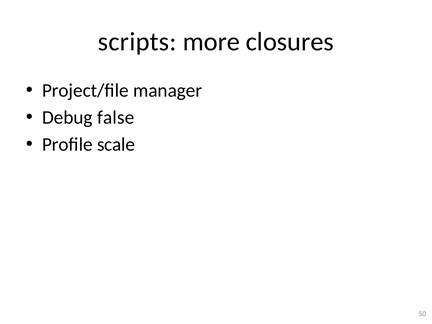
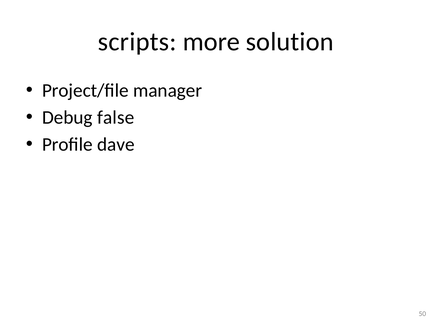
closures: closures -> solution (290, 42)
scale: scale -> dave (116, 144)
